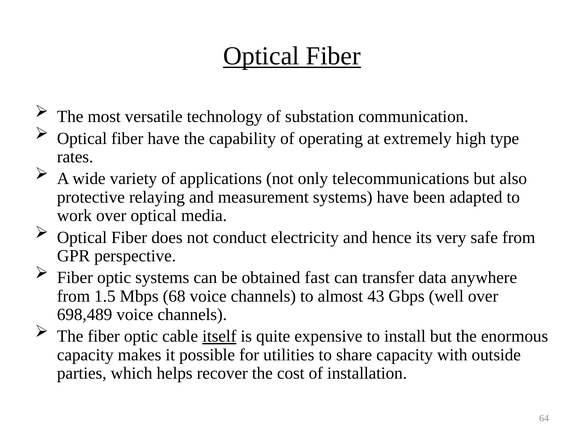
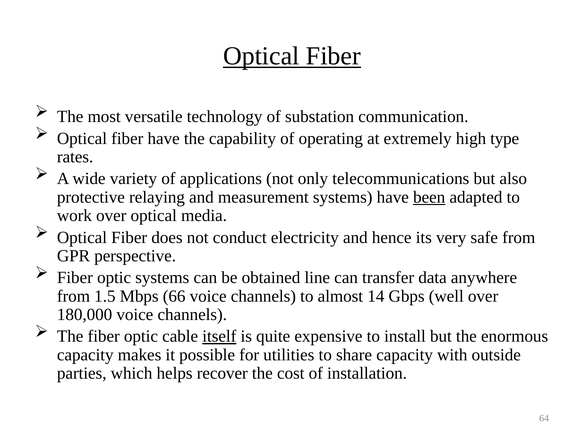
been underline: none -> present (429, 197)
fast: fast -> line (317, 278)
68: 68 -> 66 (174, 296)
43: 43 -> 14 (376, 296)
698,489: 698,489 -> 180,000 (85, 314)
